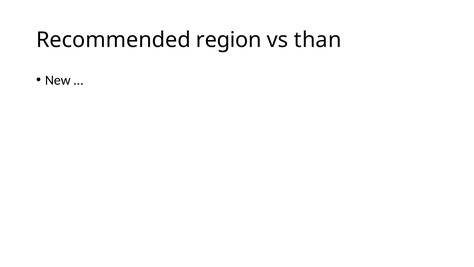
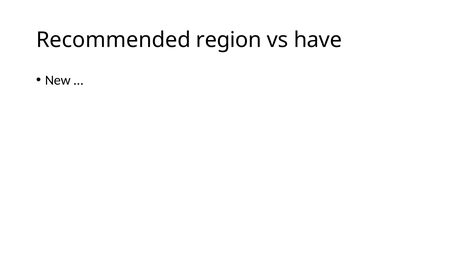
than: than -> have (318, 40)
